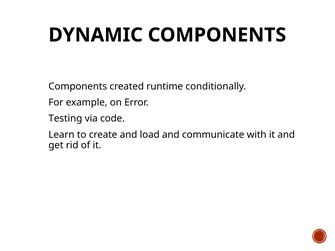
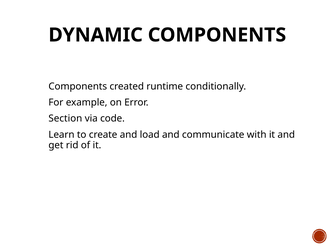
Testing: Testing -> Section (65, 119)
